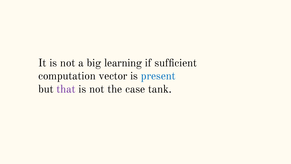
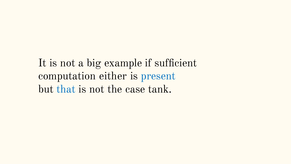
learning: learning -> example (123, 63)
vector: vector -> either (113, 76)
that colour: purple -> blue (66, 89)
